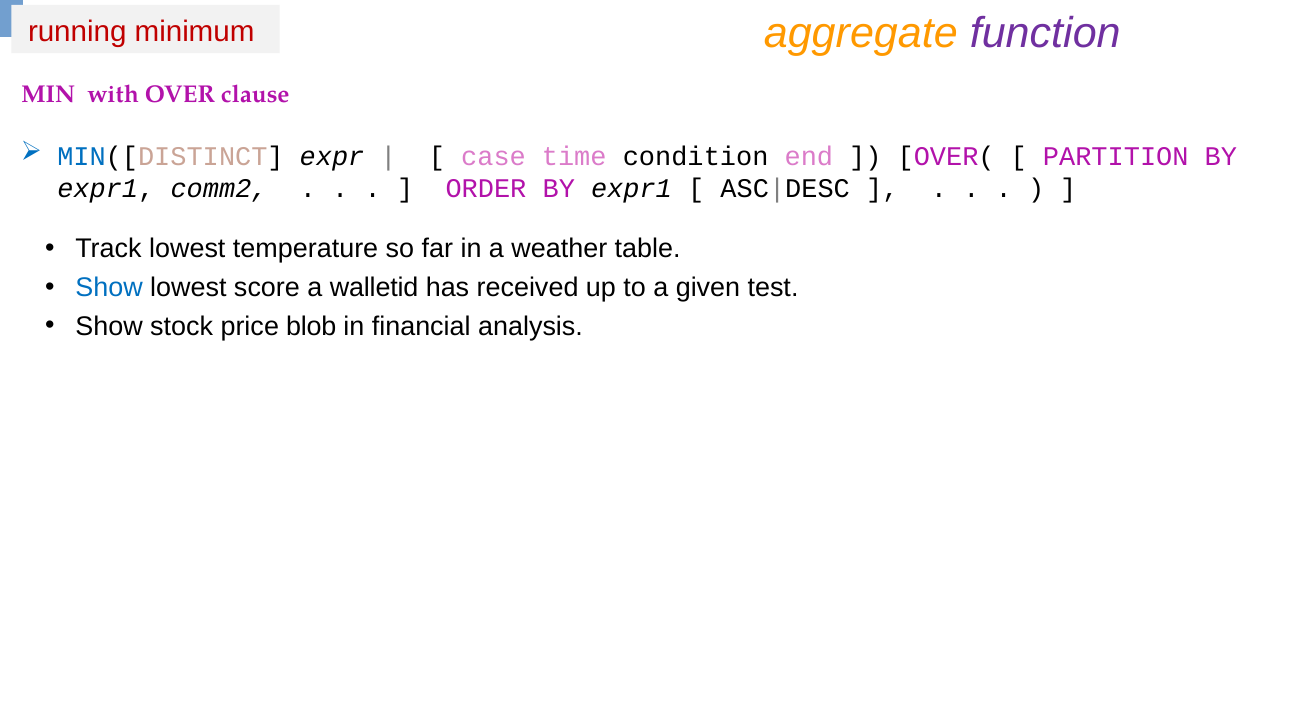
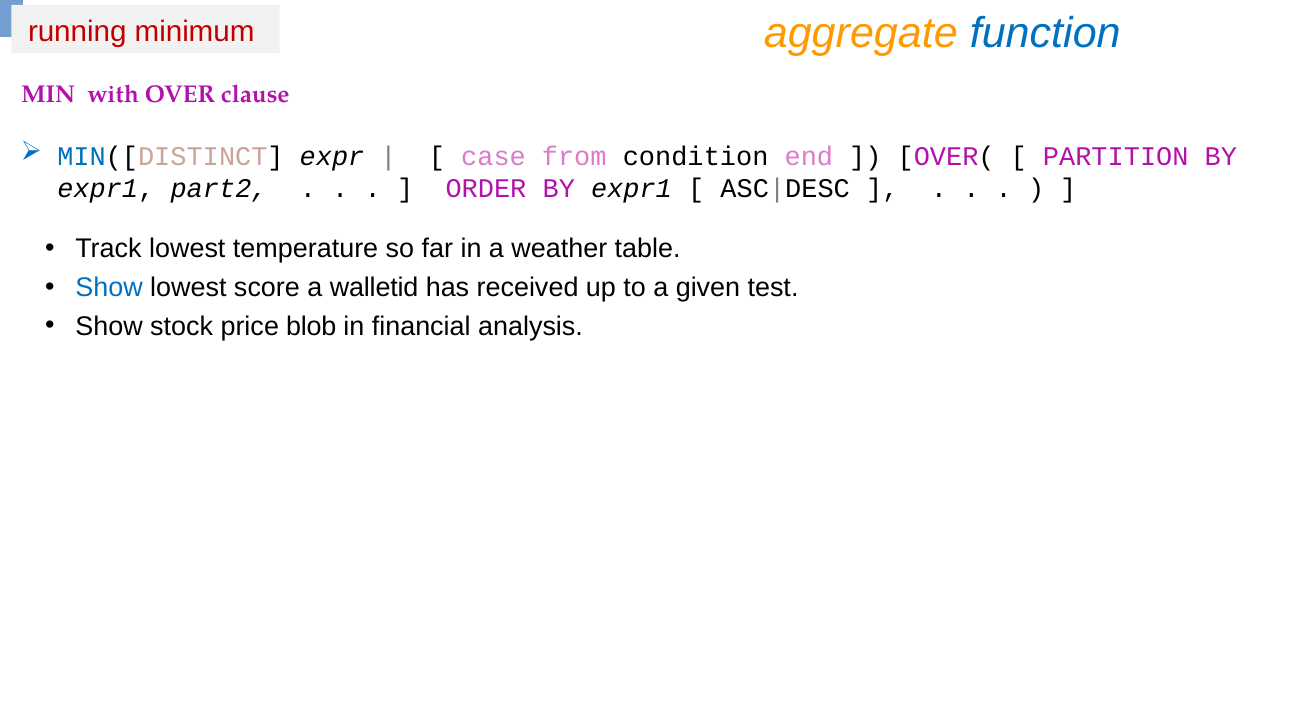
function colour: purple -> blue (1045, 34)
time: time -> from (574, 156)
comm2: comm2 -> part2 (219, 189)
